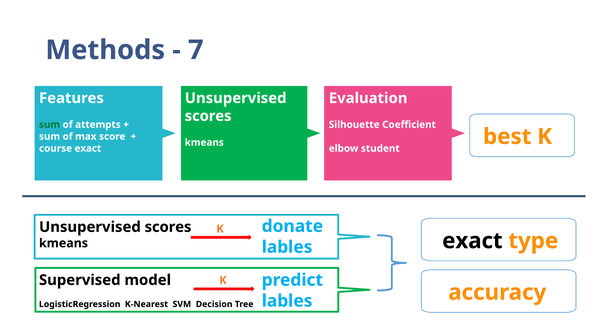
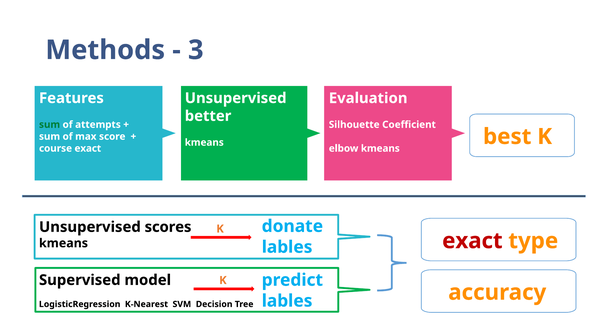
7: 7 -> 3 (196, 50)
scores: scores -> better (208, 116)
elbow student: student -> kmeans (380, 149)
exact colour: black -> red (472, 241)
